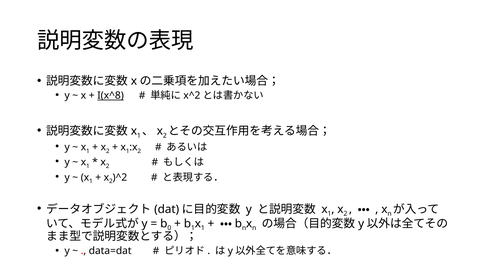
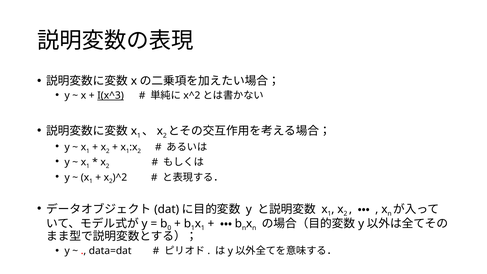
I(x^8: I(x^8 -> I(x^3 (111, 95)
